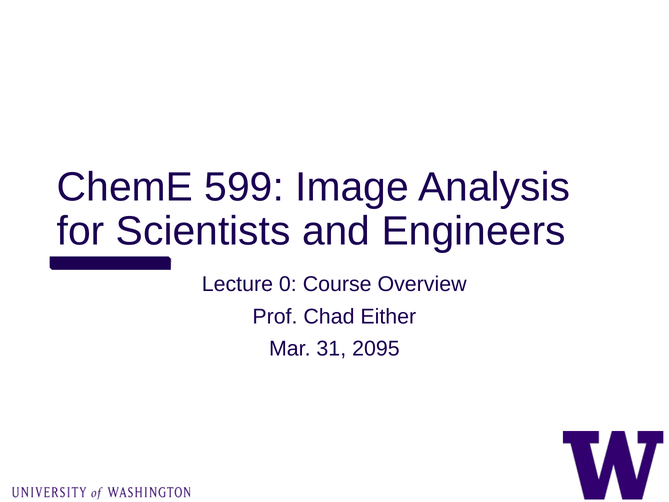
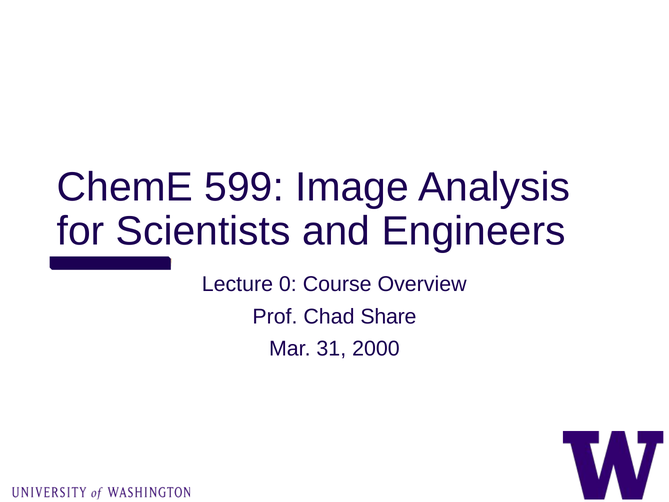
Either: Either -> Share (388, 316)
2095: 2095 -> 2000 (376, 349)
